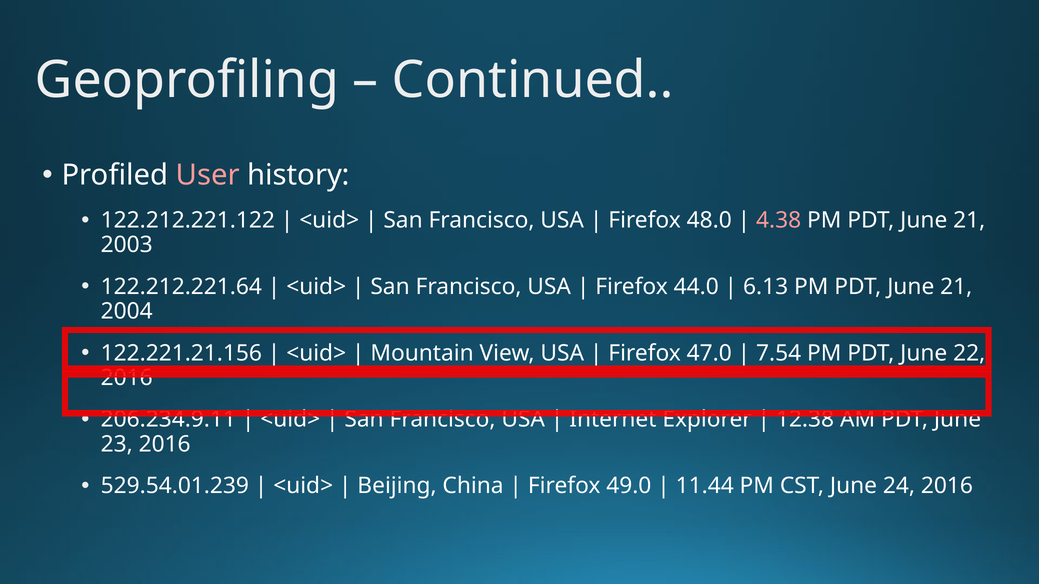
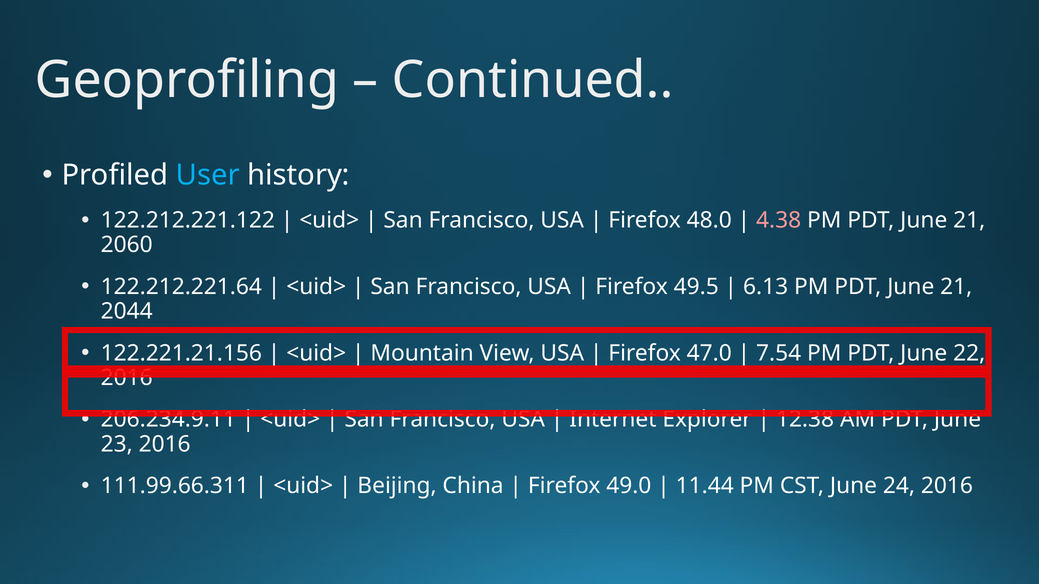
User colour: pink -> light blue (208, 175)
2003: 2003 -> 2060 (127, 245)
44.0: 44.0 -> 49.5 (696, 287)
2004: 2004 -> 2044 (127, 311)
529.54.01.239: 529.54.01.239 -> 111.99.66.311 (175, 486)
